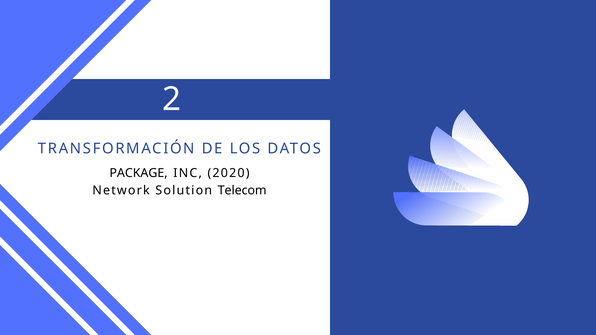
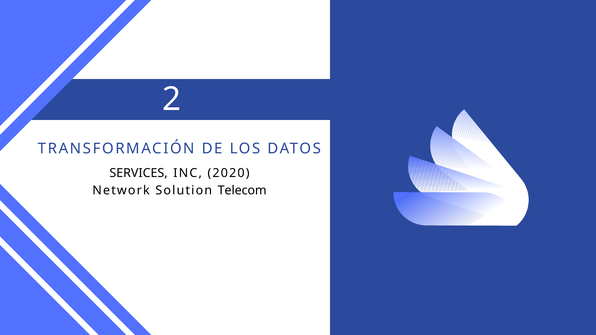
PACKAGE: PACKAGE -> SERVICES (139, 173)
